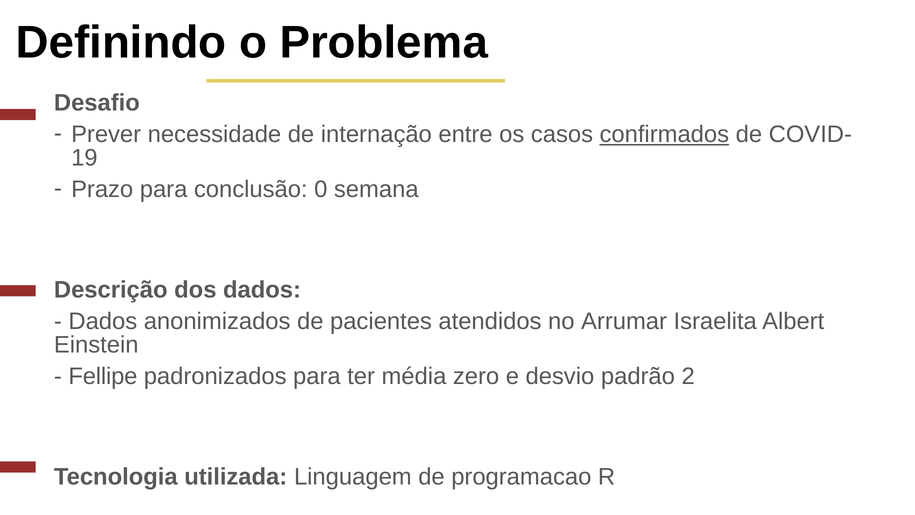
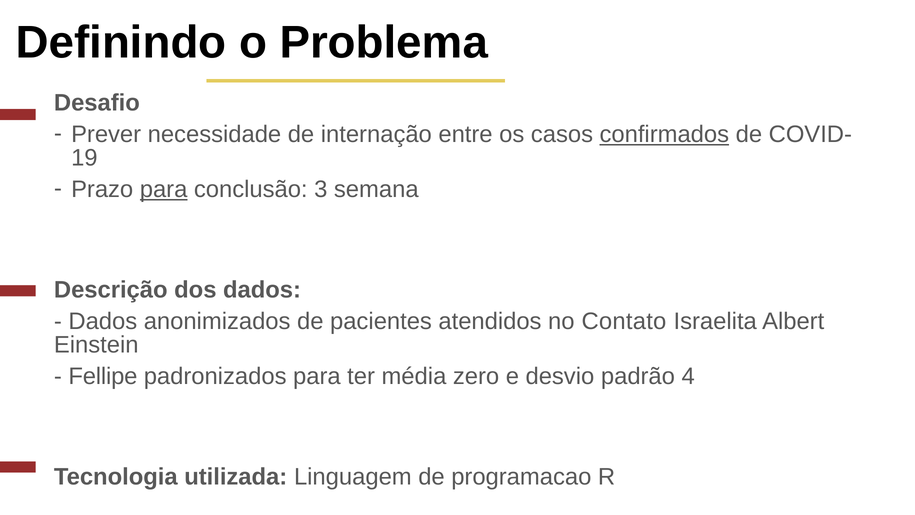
para underline: none -> present (164, 189)
0: 0 -> 3 (321, 189)
Arrumar: Arrumar -> Contato (624, 321)
2: 2 -> 4 (688, 376)
